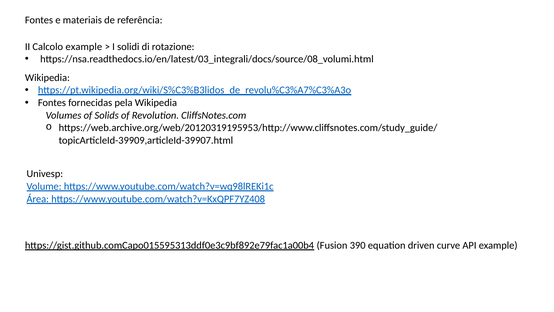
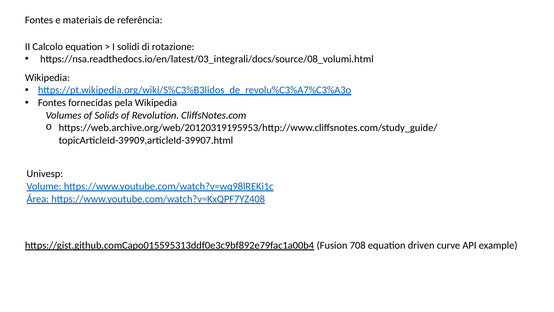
Calcolo example: example -> equation (84, 47)
390: 390 -> 708 (358, 245)
